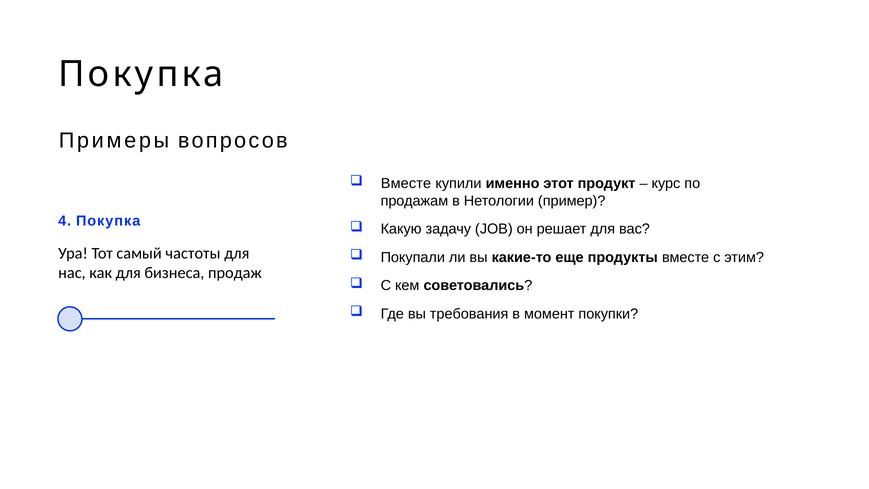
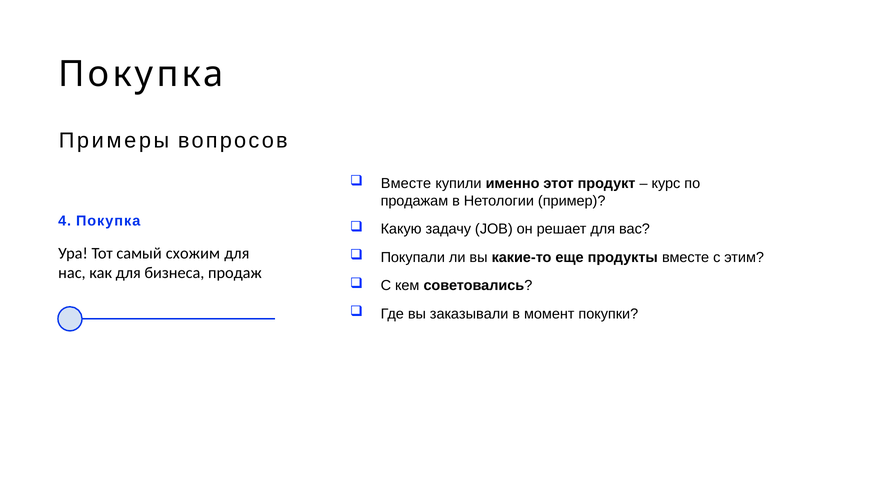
частоты: частоты -> схожим (193, 253)
требования: требования -> заказывали (469, 314)
